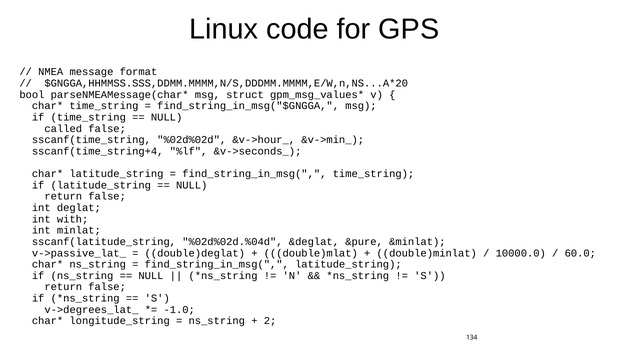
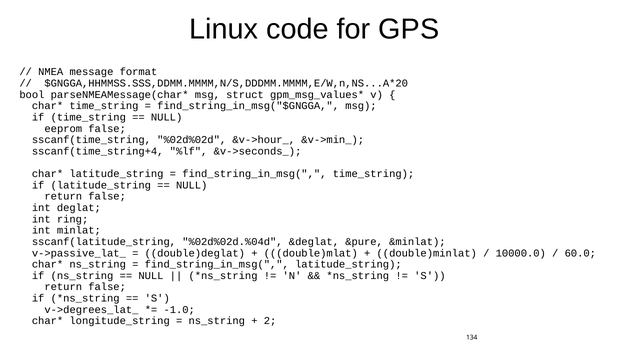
called: called -> eeprom (63, 129)
with: with -> ring (73, 219)
